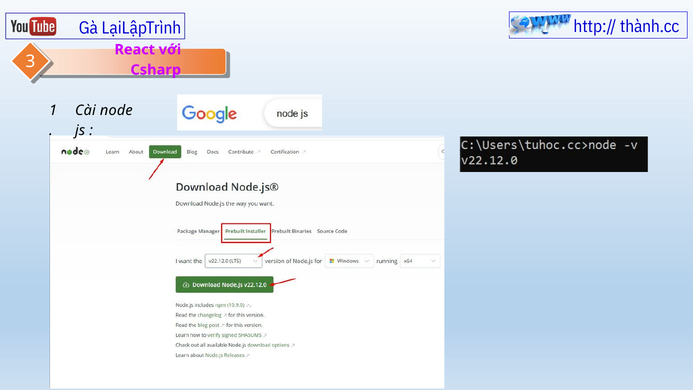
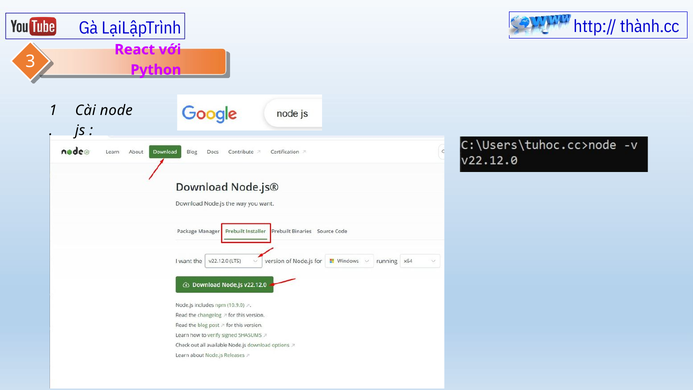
Csharp: Csharp -> Python (156, 70)
